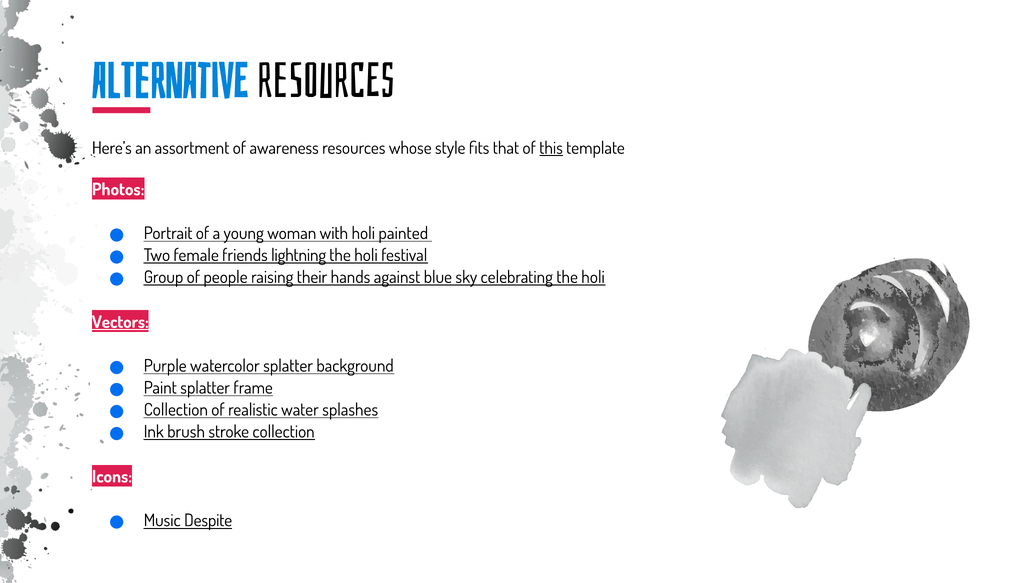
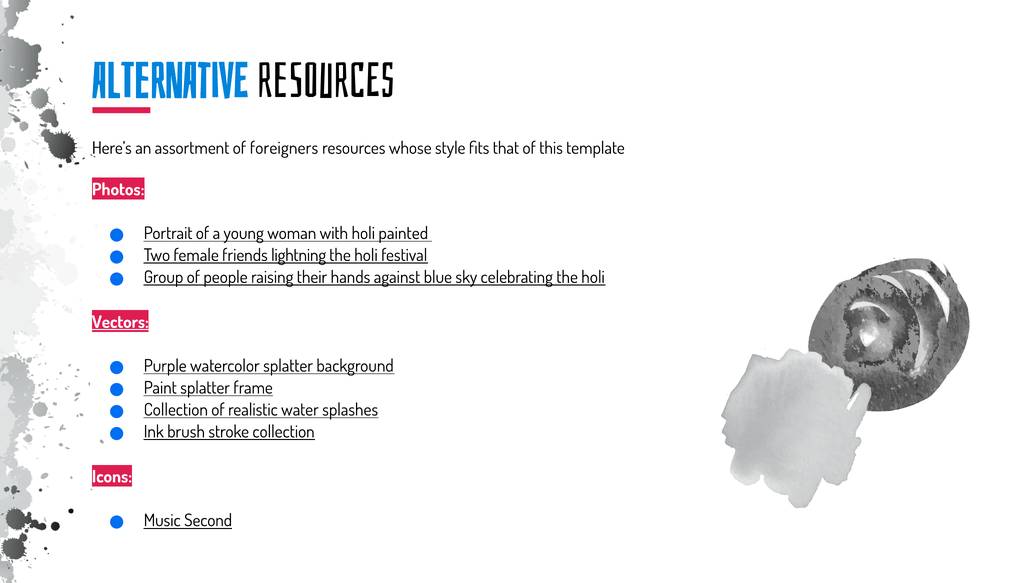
awareness: awareness -> foreigners (284, 148)
this underline: present -> none (551, 148)
Despite: Despite -> Second (208, 520)
